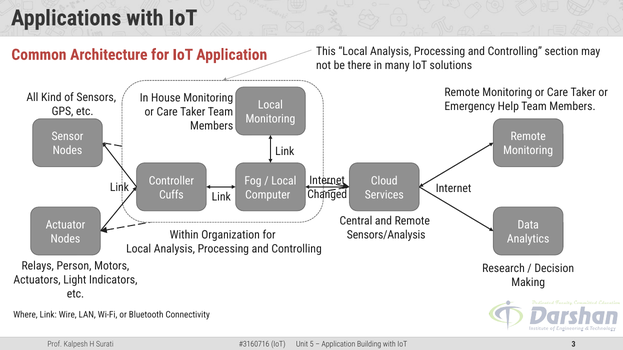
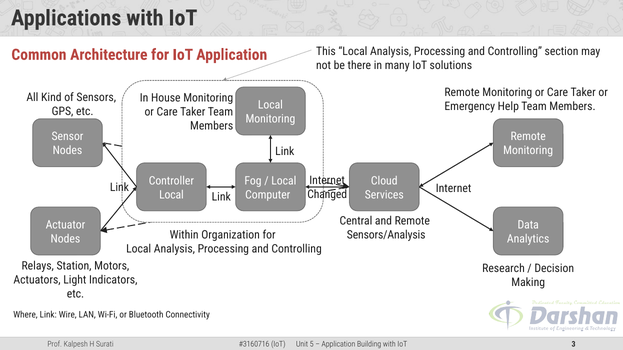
Cuffs: Cuffs -> Local (171, 195)
Person: Person -> Station (74, 266)
